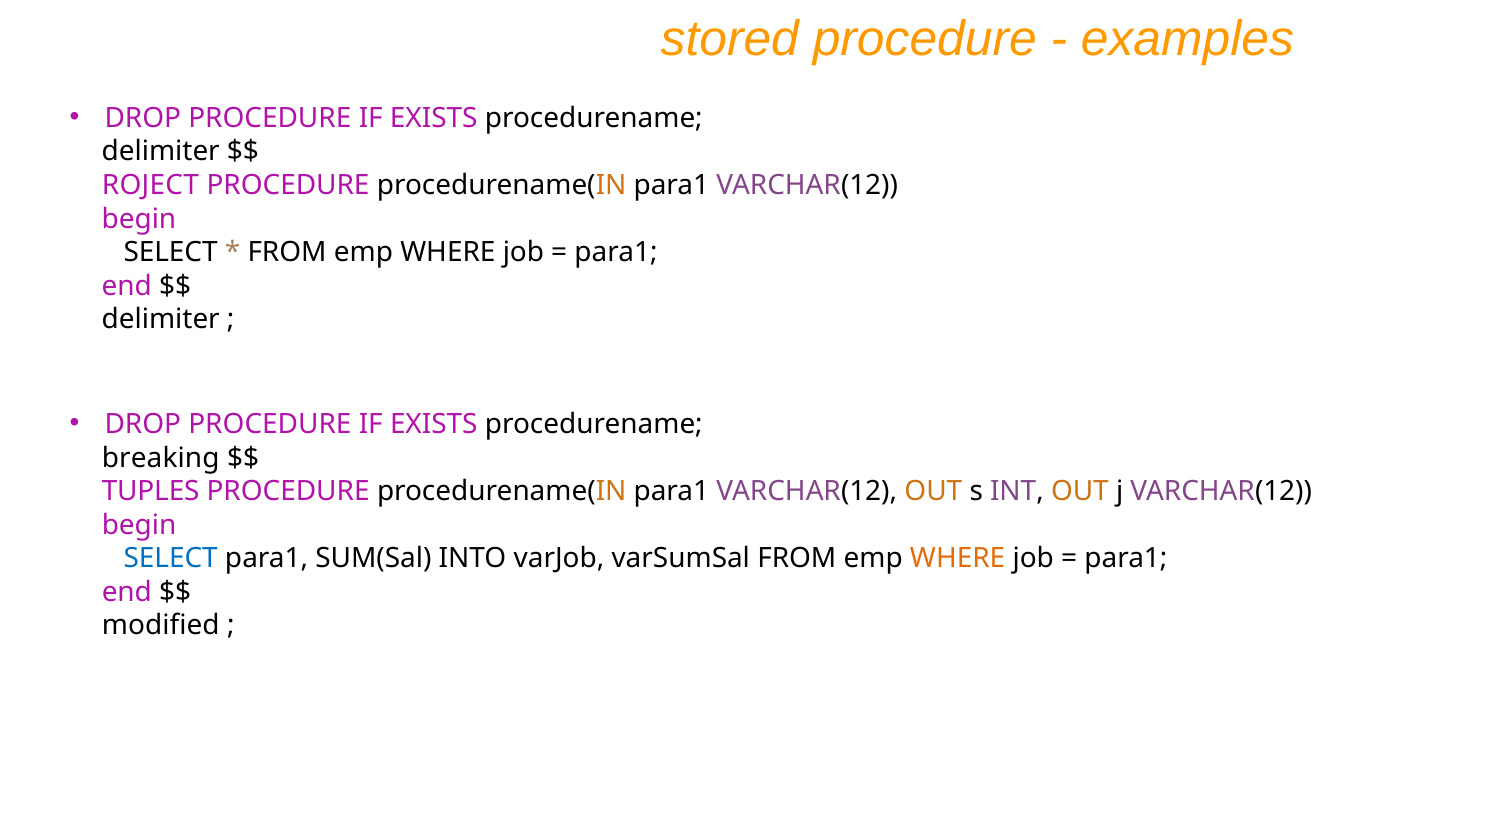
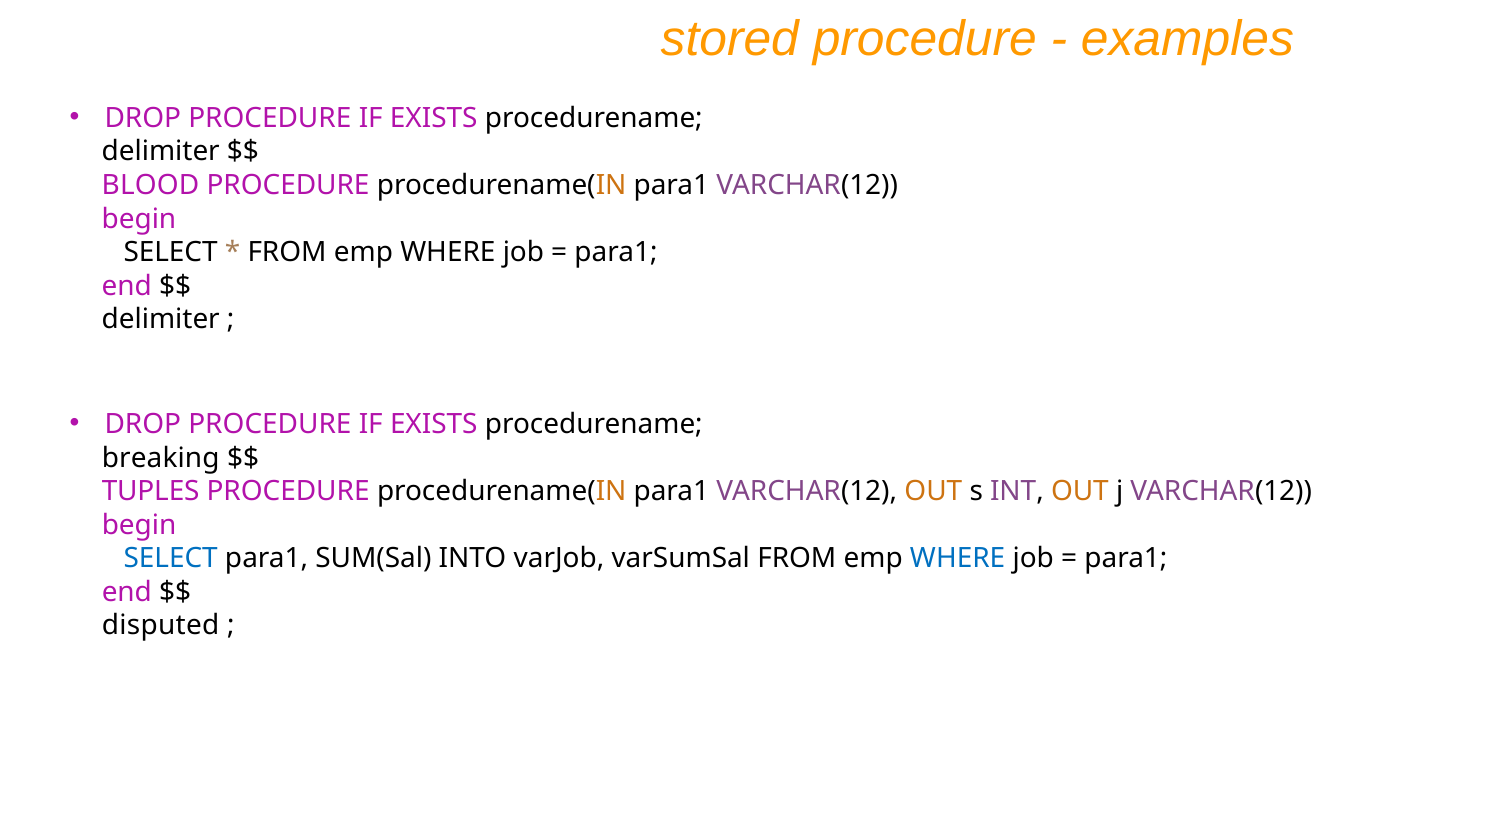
ROJECT: ROJECT -> BLOOD (150, 185)
WHERE colour: orange -> blue (958, 559)
modified: modified -> disputed (161, 626)
